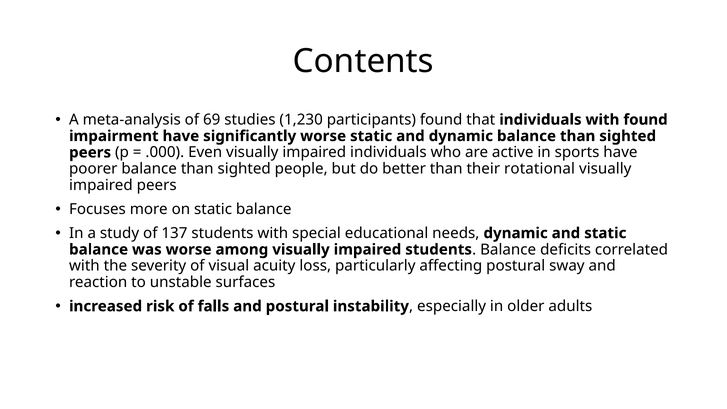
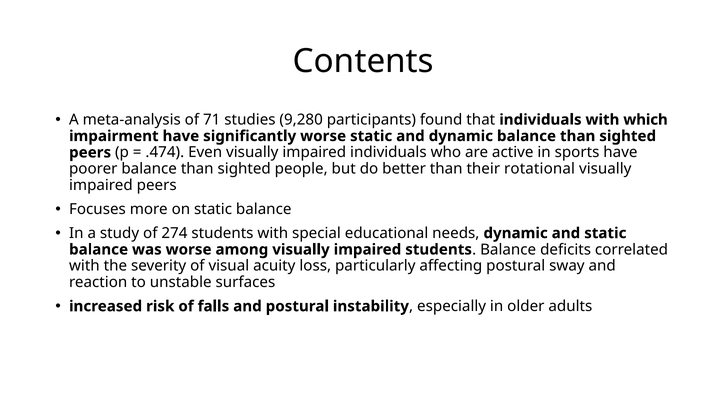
69: 69 -> 71 (212, 120)
1,230: 1,230 -> 9,280 (301, 120)
with found: found -> which (646, 120)
.000: .000 -> .474 (165, 152)
137: 137 -> 274 (174, 233)
